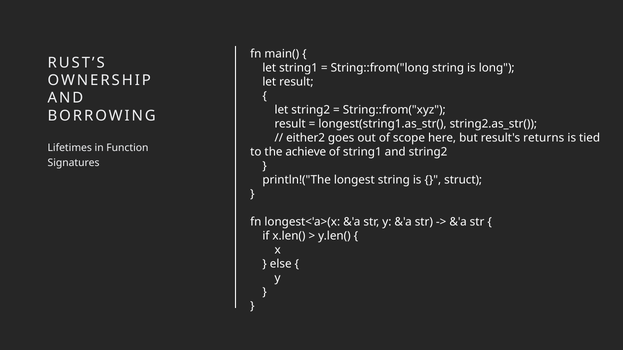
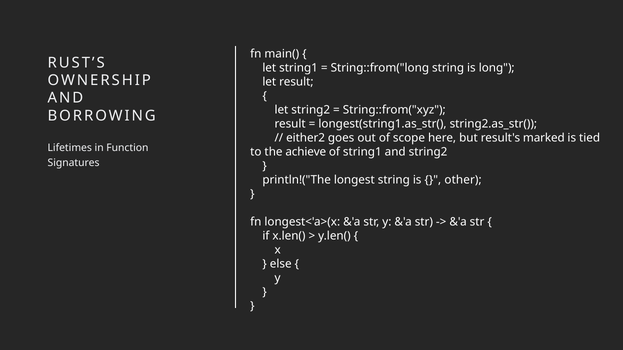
returns: returns -> marked (544, 138)
struct: struct -> other (463, 180)
